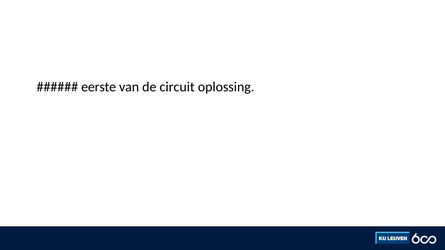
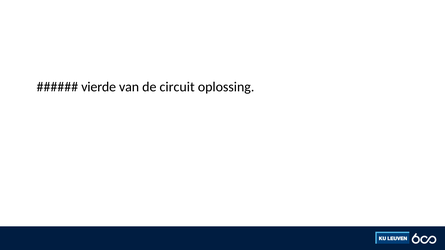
eerste: eerste -> vierde (99, 87)
